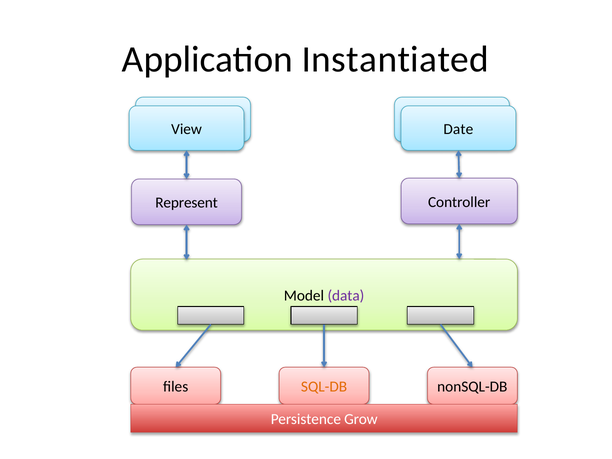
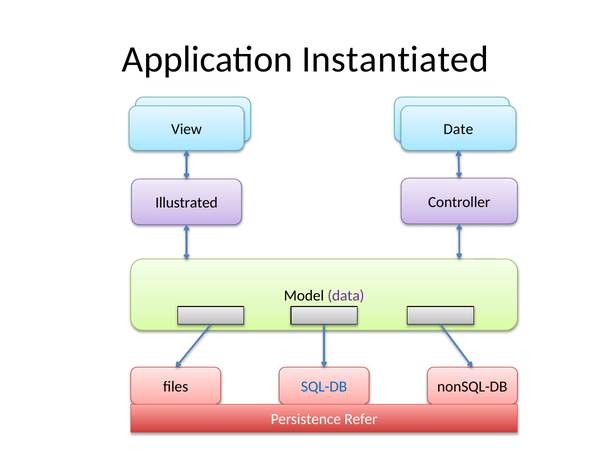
Represent: Represent -> Illustrated (187, 203)
SQL-DB colour: orange -> blue (324, 387)
Grow: Grow -> Refer (361, 419)
